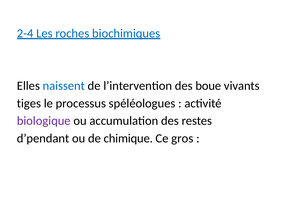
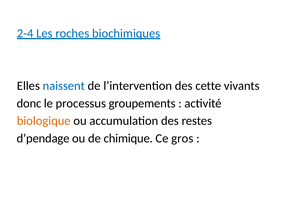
boue: boue -> cette (208, 86)
tiges: tiges -> donc (29, 104)
spéléologues: spéléologues -> groupements (142, 104)
biologique colour: purple -> orange (44, 121)
d’pendant: d’pendant -> d’pendage (43, 139)
